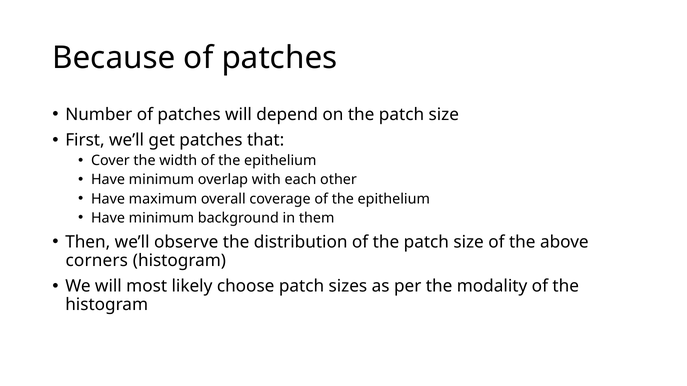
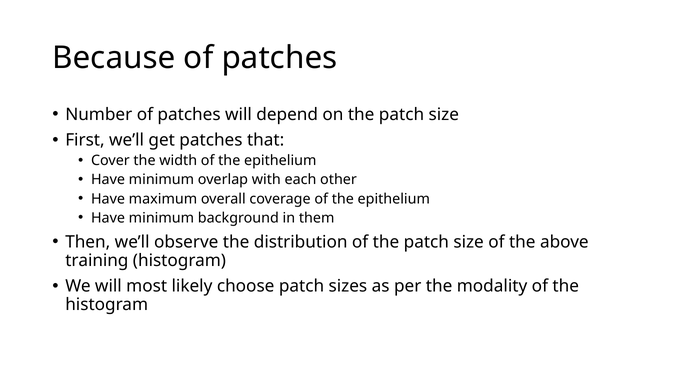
corners: corners -> training (97, 261)
